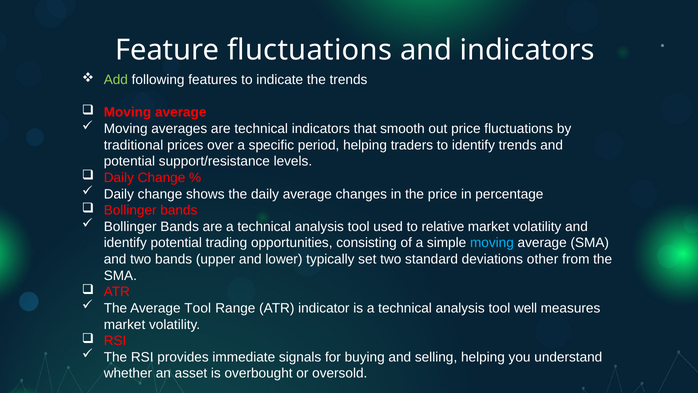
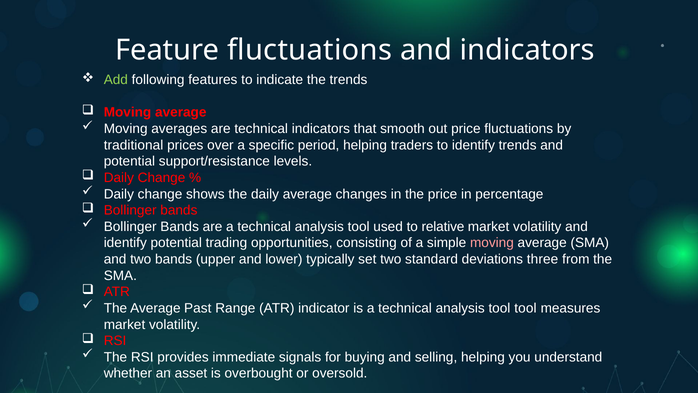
moving colour: light blue -> pink (492, 243)
other: other -> three (543, 259)
Average Tool: Tool -> Past (198, 308)
tool well: well -> tool (525, 308)
